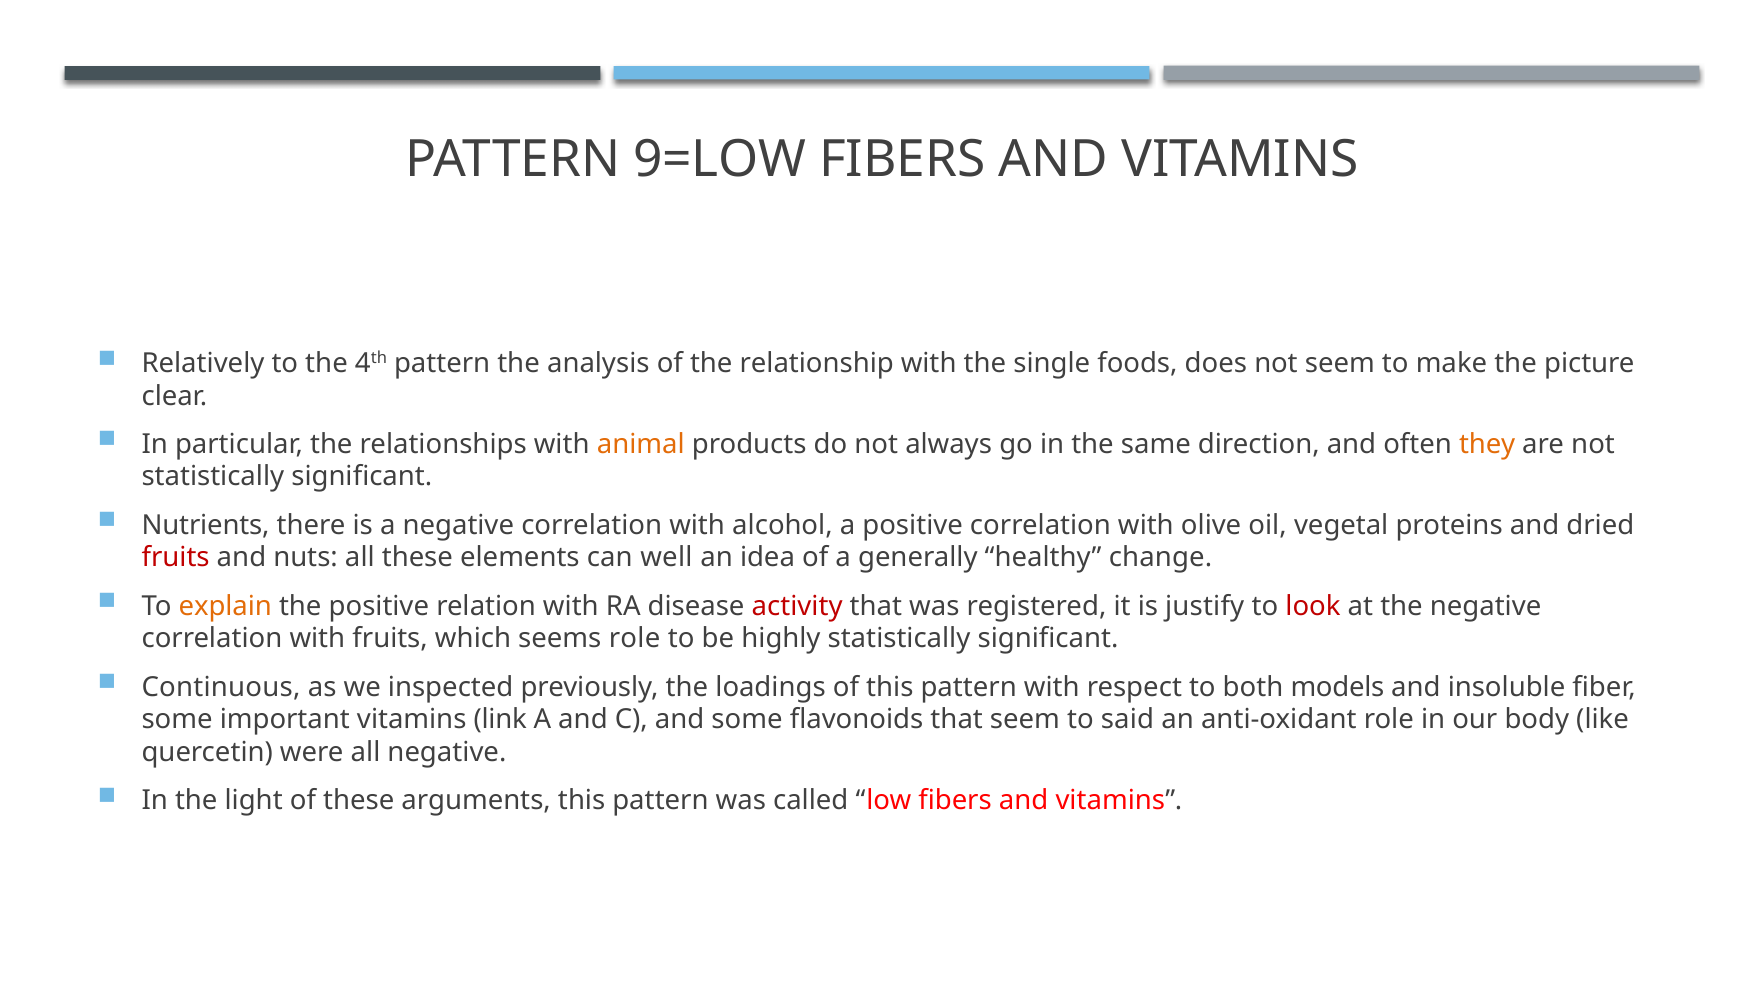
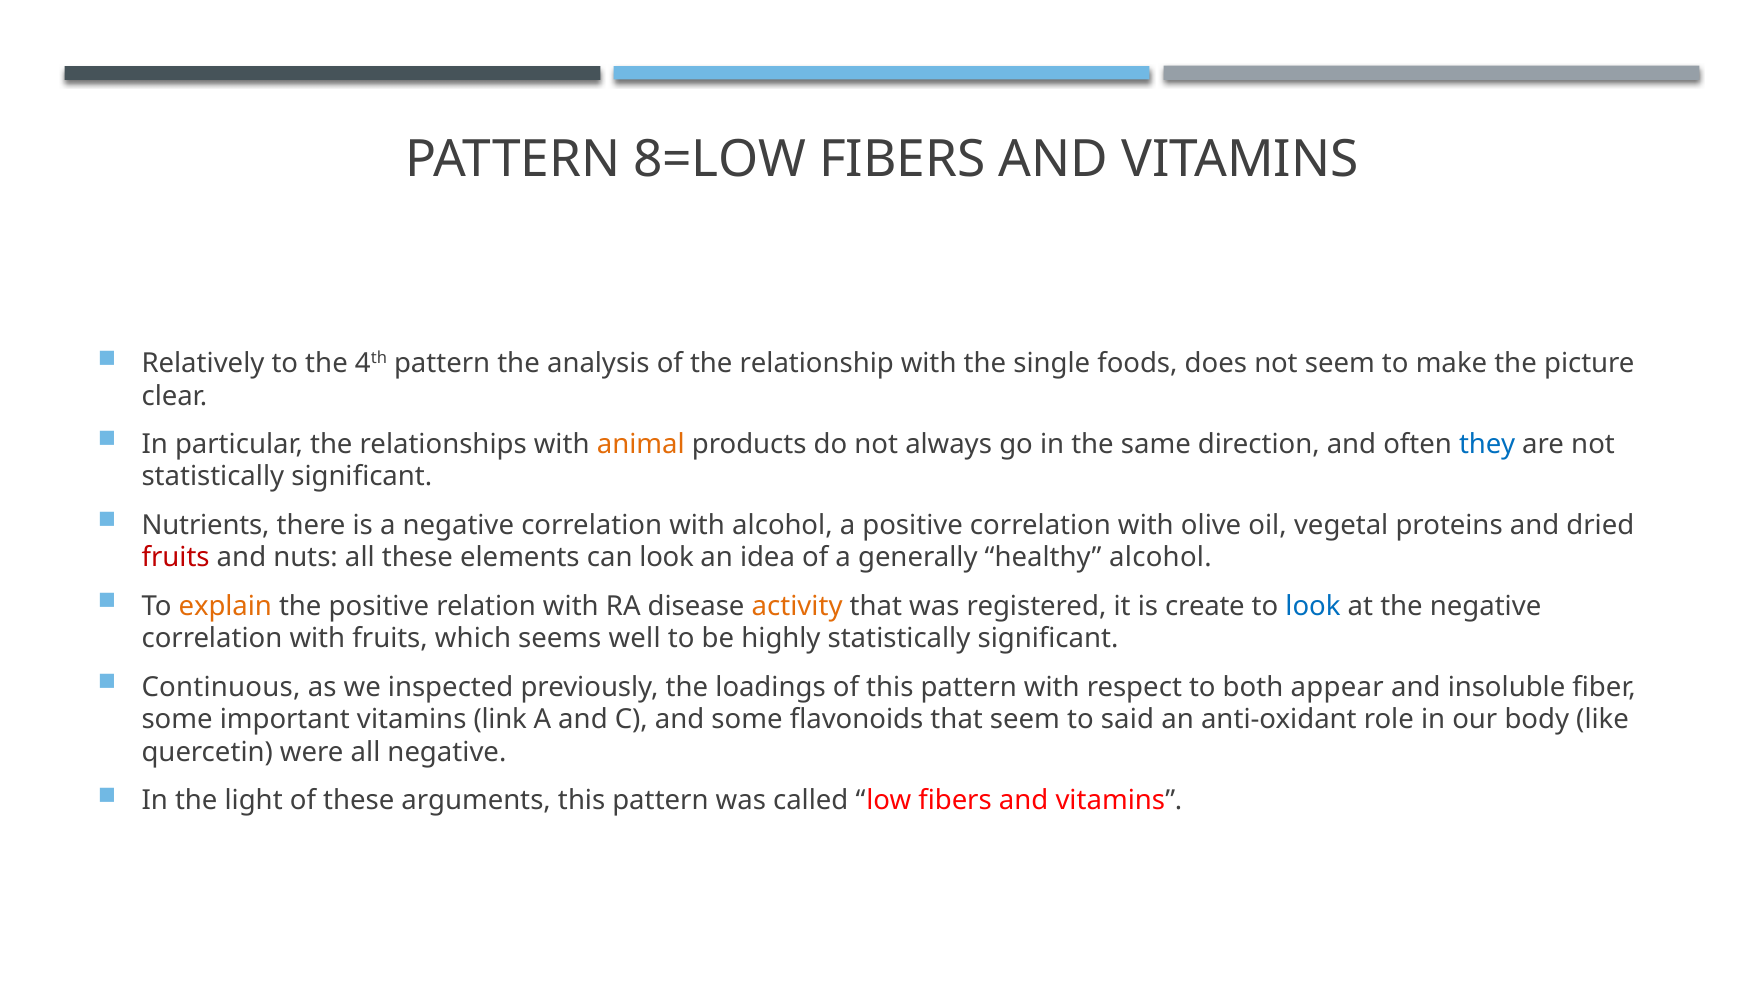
9=LOW: 9=LOW -> 8=LOW (720, 159)
they colour: orange -> blue (1487, 444)
can well: well -> look (667, 558)
healthy change: change -> alcohol (1160, 558)
activity colour: red -> orange (797, 606)
justify: justify -> create (1205, 606)
look colour: red -> blue (1313, 606)
seems role: role -> well (635, 639)
models: models -> appear (1337, 687)
